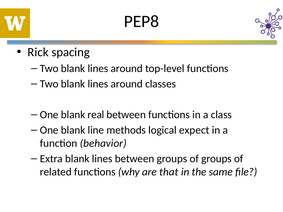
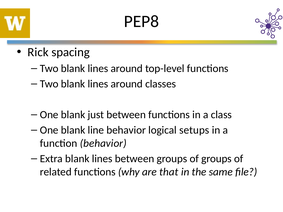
real: real -> just (96, 115)
line methods: methods -> behavior (126, 130)
expect: expect -> setups (194, 130)
